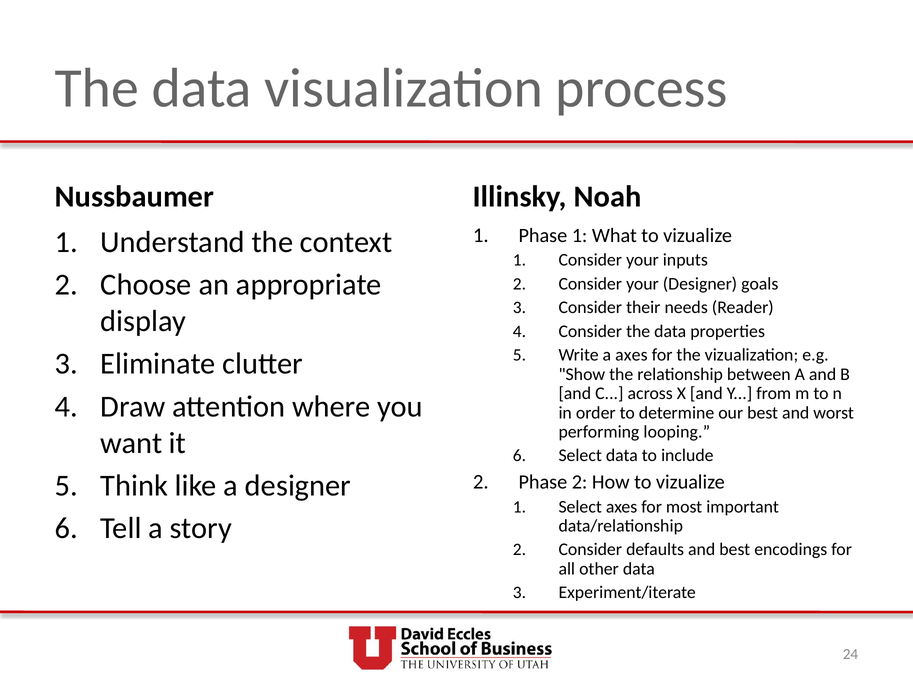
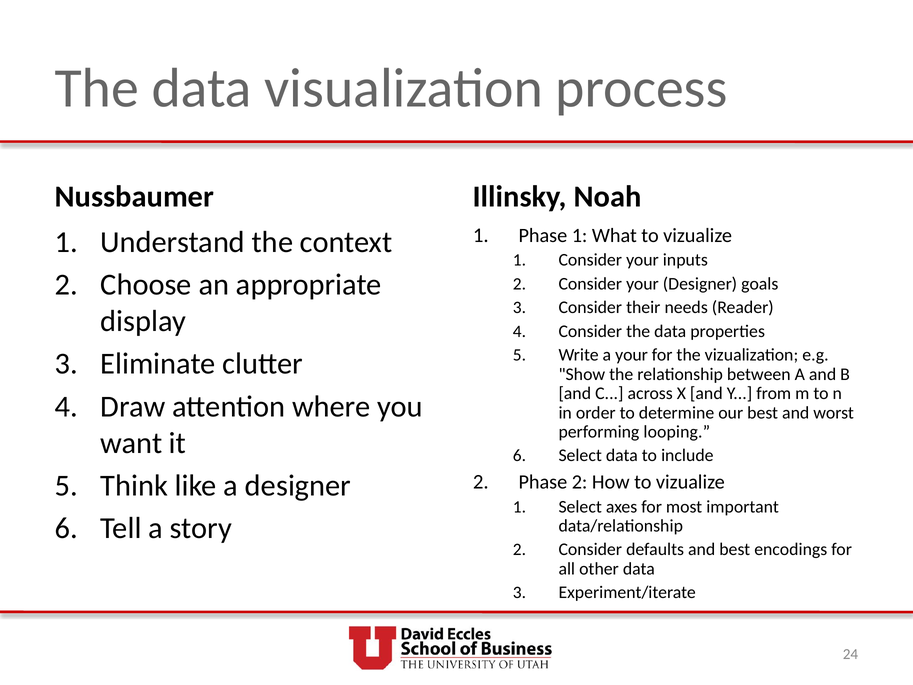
a axes: axes -> your (632, 355)
